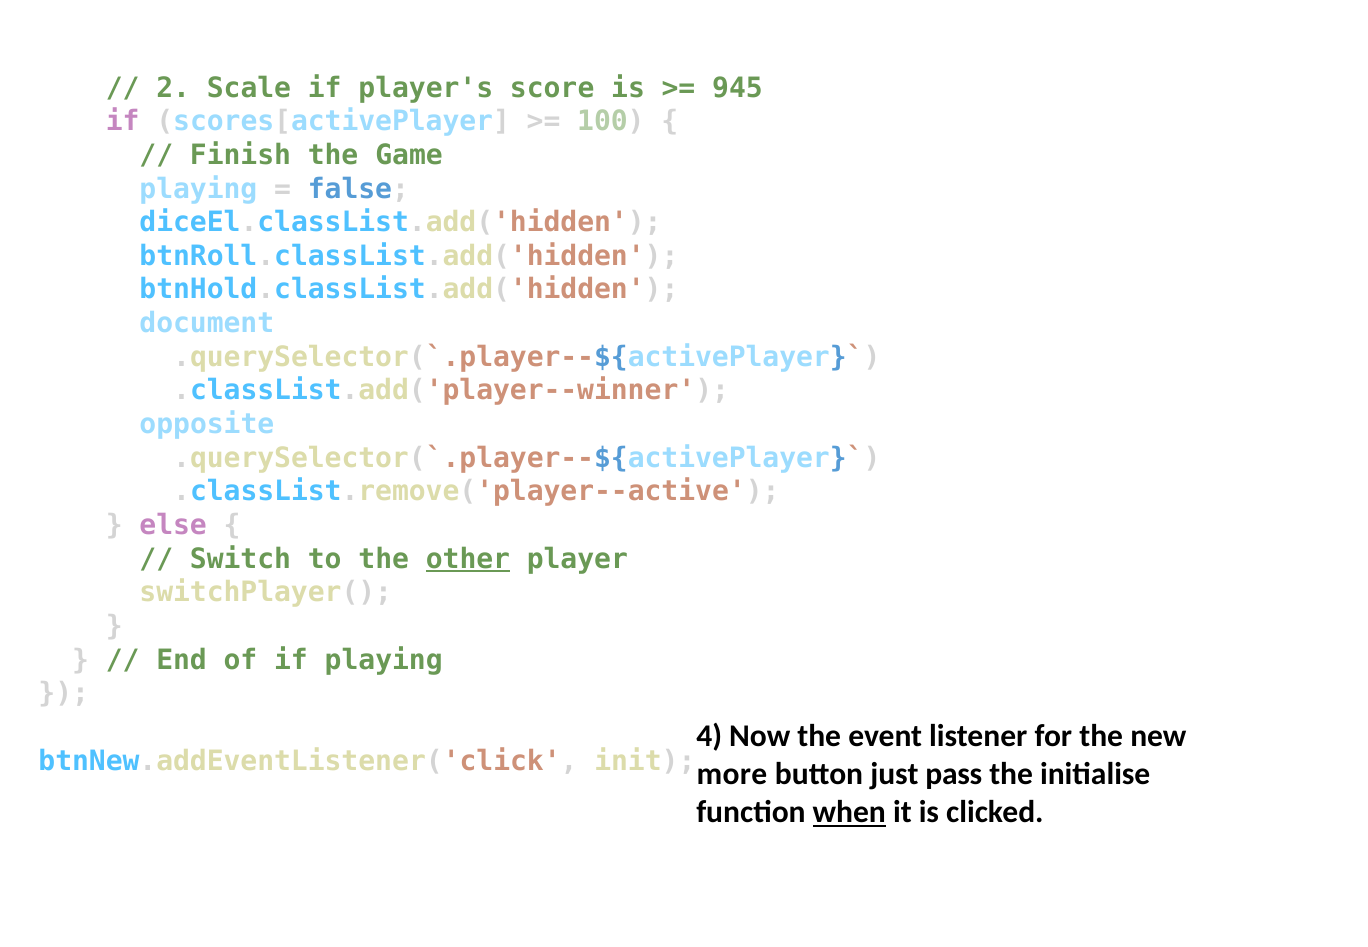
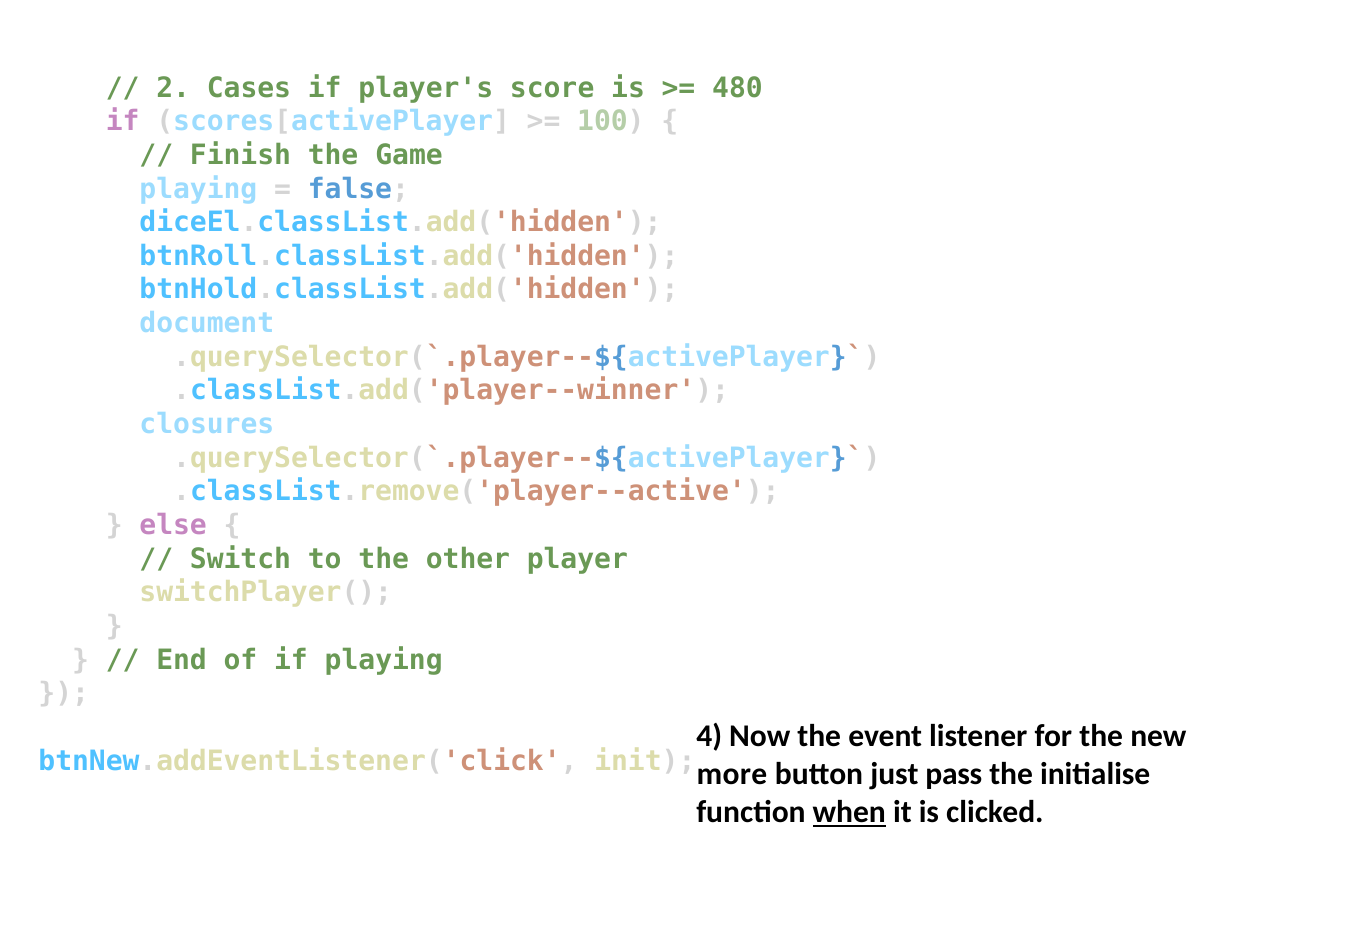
Scale: Scale -> Cases (249, 88)
945: 945 -> 480 (737, 88)
opposite: opposite -> closures (207, 424)
other underline: present -> none (468, 559)
